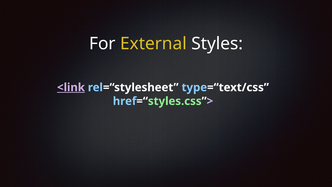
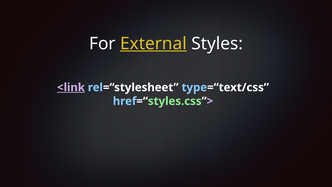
External underline: none -> present (153, 43)
